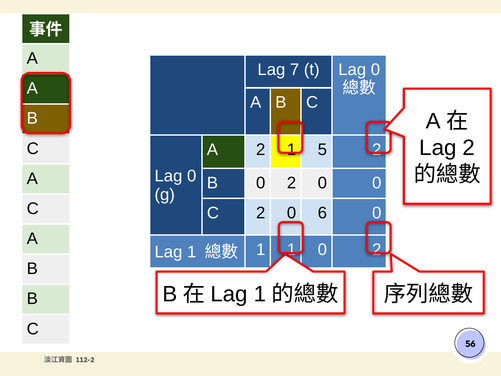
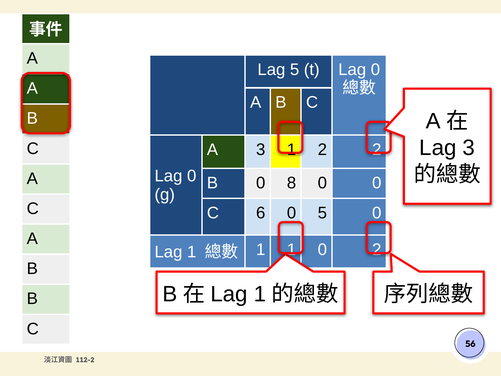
Lag 7: 7 -> 5 (295, 69)
Lag 2: 2 -> 3 (469, 148)
A 2: 2 -> 3 (261, 150)
5: 5 -> 2 (322, 150)
B 0 2: 2 -> 8 (291, 183)
C 2: 2 -> 6 (261, 213)
6: 6 -> 5 (322, 213)
